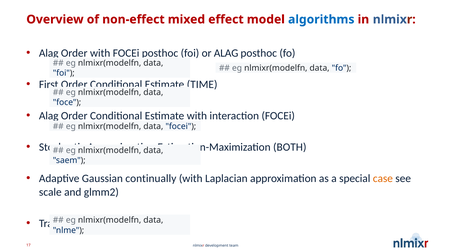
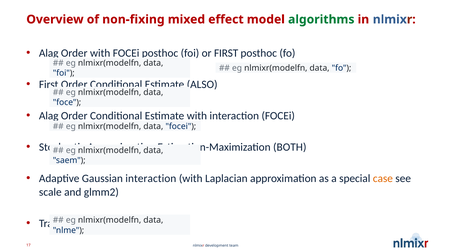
non-effect: non-effect -> non-fixing (133, 19)
algorithms colour: blue -> green (321, 19)
or ALAG: ALAG -> FIRST (226, 53)
TIME: TIME -> ALSO (202, 85)
Gaussian continually: continually -> interaction (151, 179)
